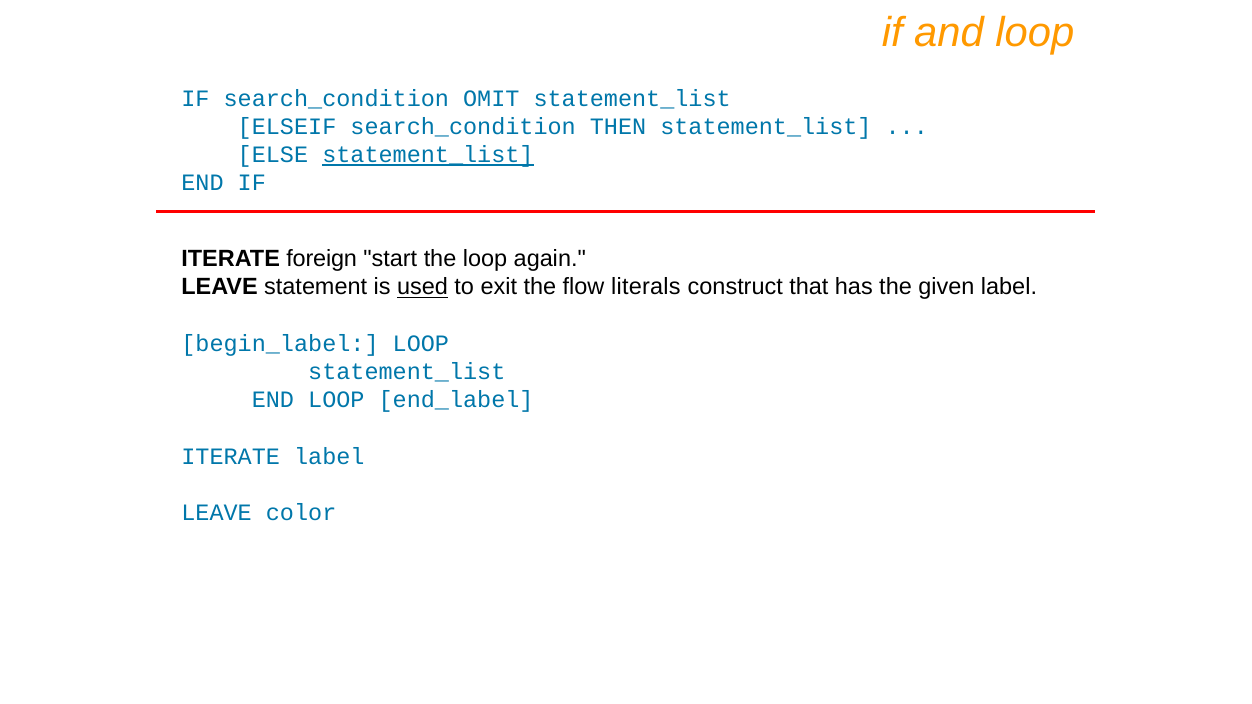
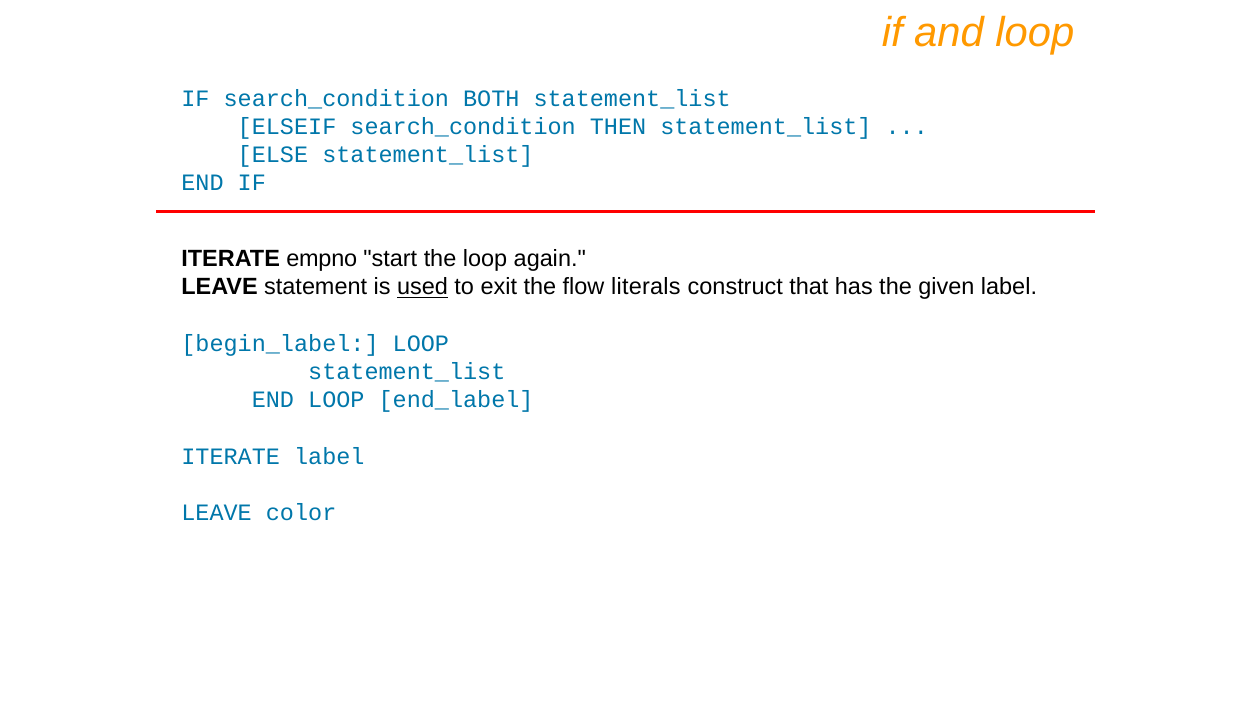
OMIT: OMIT -> BOTH (491, 99)
statement_list underline: present -> none (428, 155)
foreign: foreign -> empno (322, 259)
